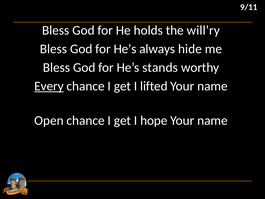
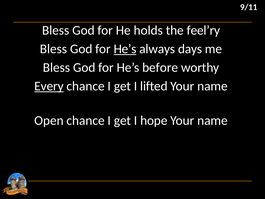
will’ry: will’ry -> feel’ry (203, 30)
He’s underline: none -> present (125, 49)
hide: hide -> days (190, 49)
stands: stands -> before (160, 67)
